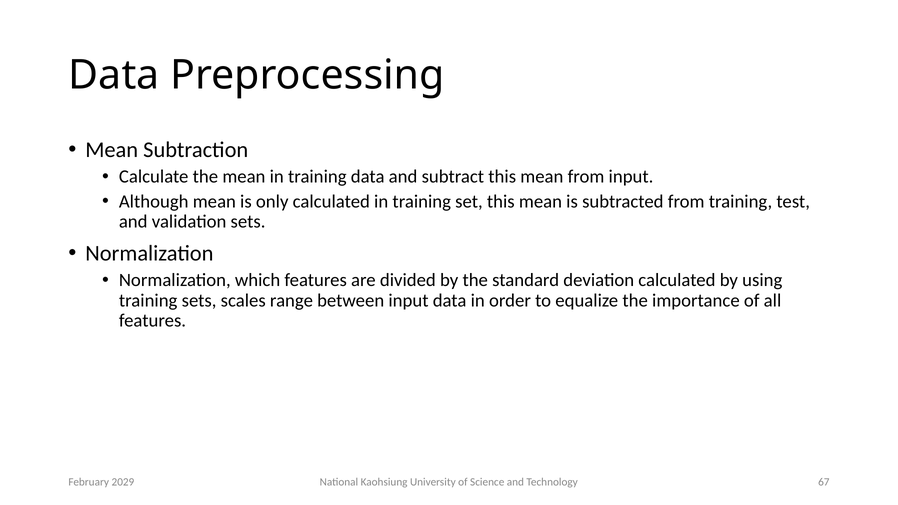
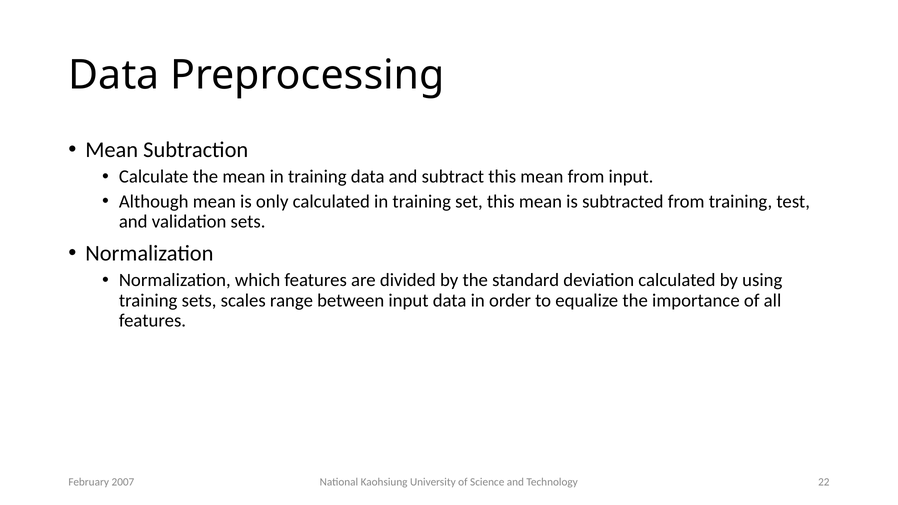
67: 67 -> 22 (824, 482)
2029: 2029 -> 2007 (123, 482)
